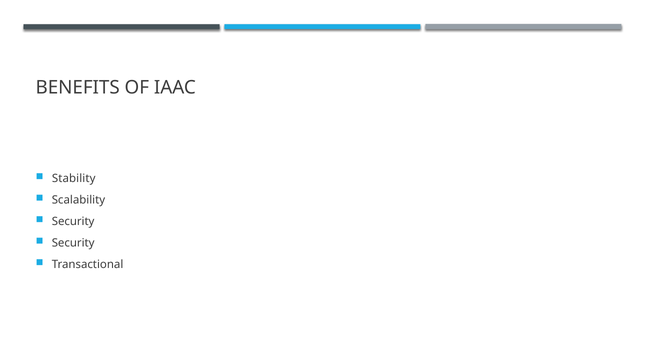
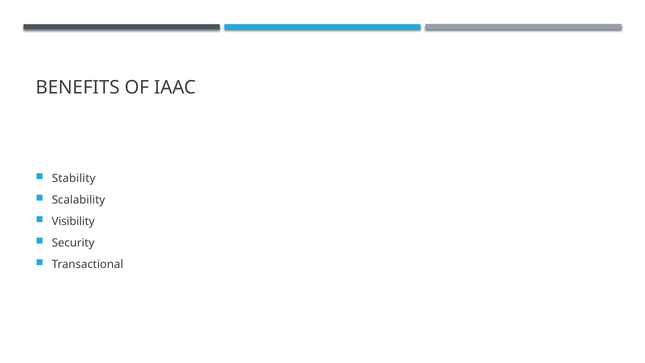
Security: Security -> Visibility (73, 221)
